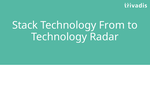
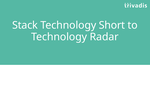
From: From -> Short (112, 25)
